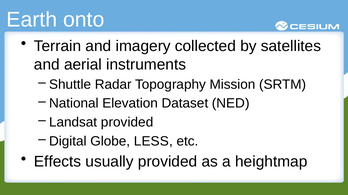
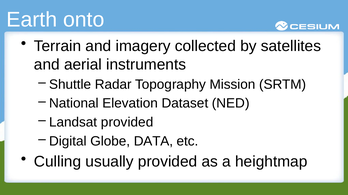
LESS: LESS -> DATA (153, 142)
Effects: Effects -> Culling (58, 162)
